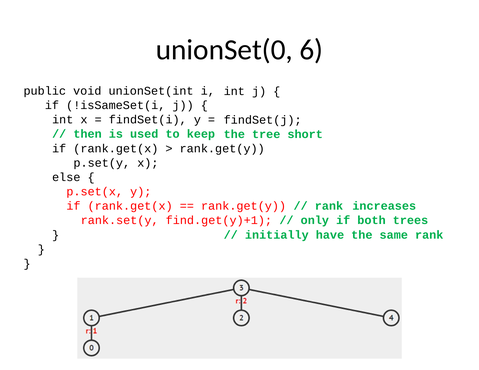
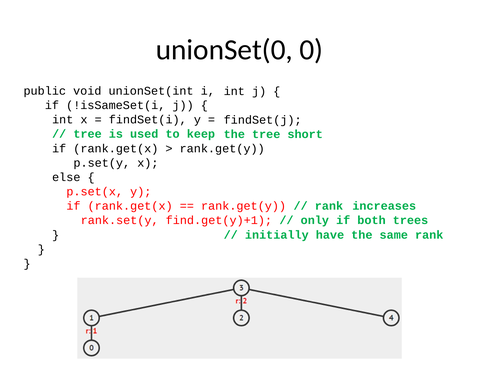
6: 6 -> 0 (311, 50)
then: then -> tree (88, 134)
